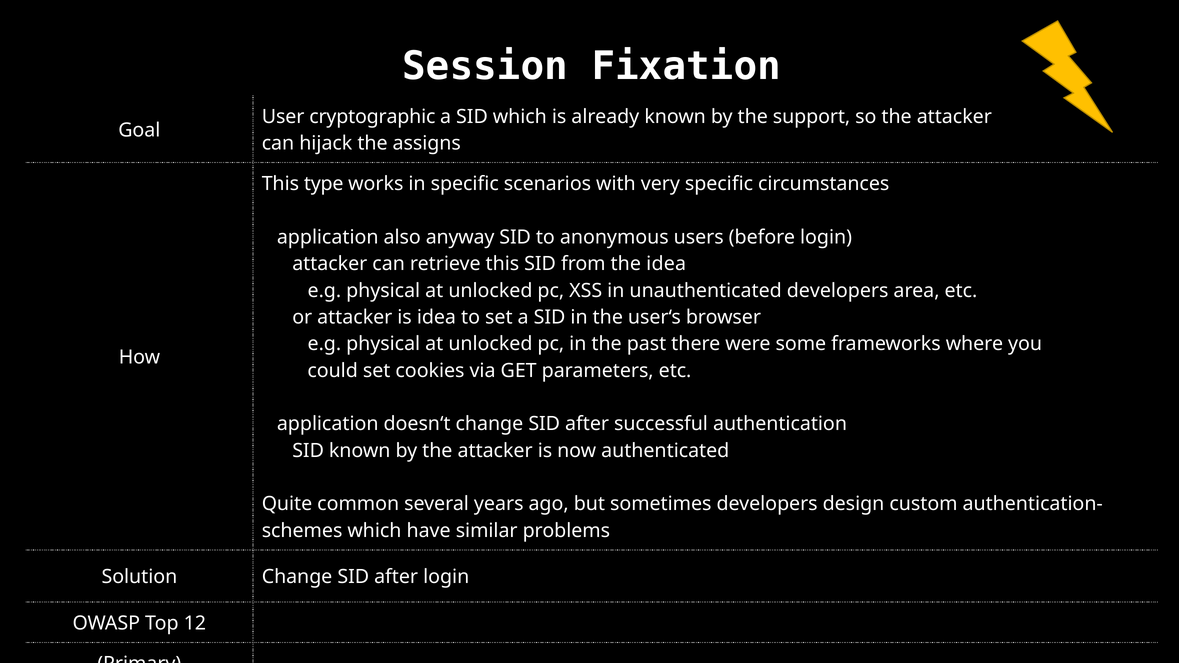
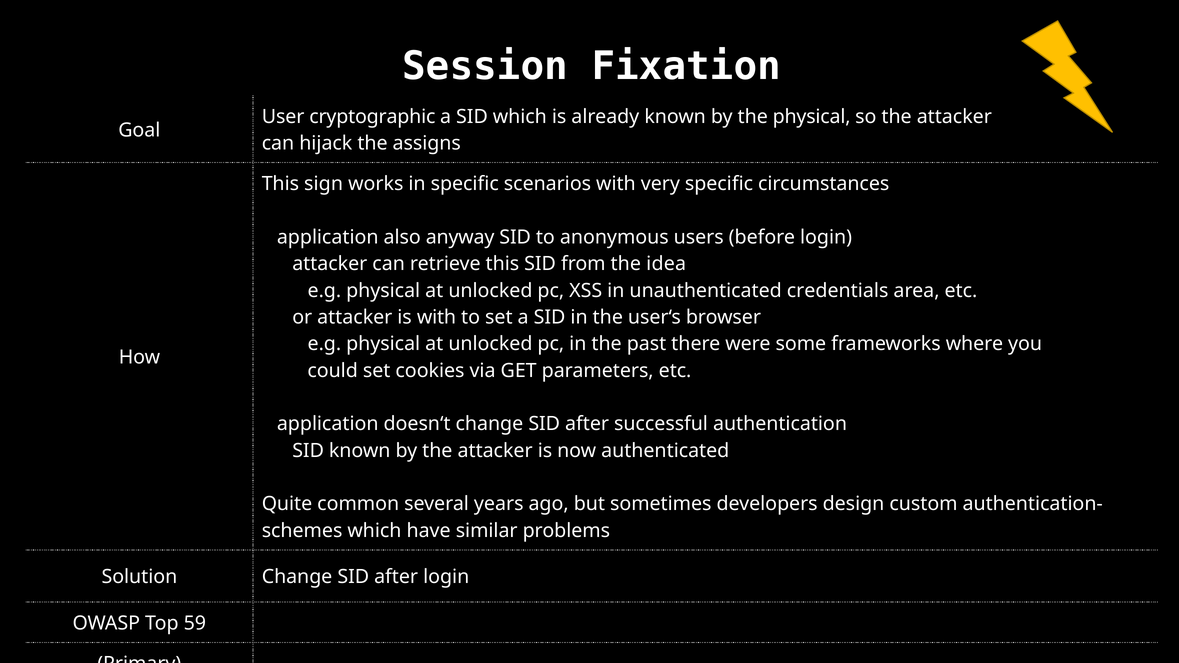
the support: support -> physical (812, 117)
type: type -> sign (324, 184)
unauthenticated developers: developers -> credentials (838, 291)
is idea: idea -> with (437, 317)
12: 12 -> 59 (195, 623)
